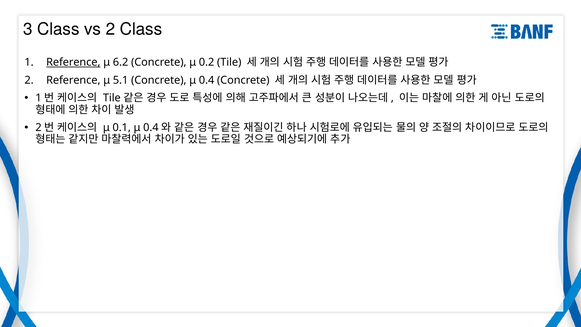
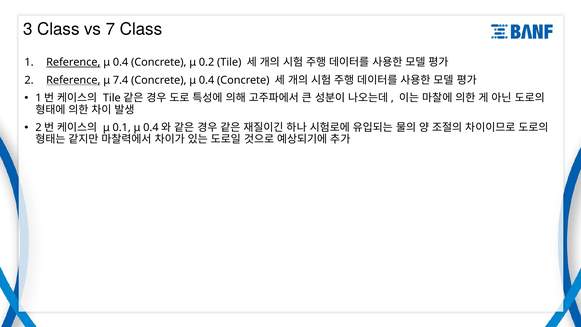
vs 2: 2 -> 7 (110, 29)
6.2: 6.2 -> 0.4 (121, 62)
Reference underline: none -> present (73, 80)
5.1: 5.1 -> 7.4 (121, 80)
